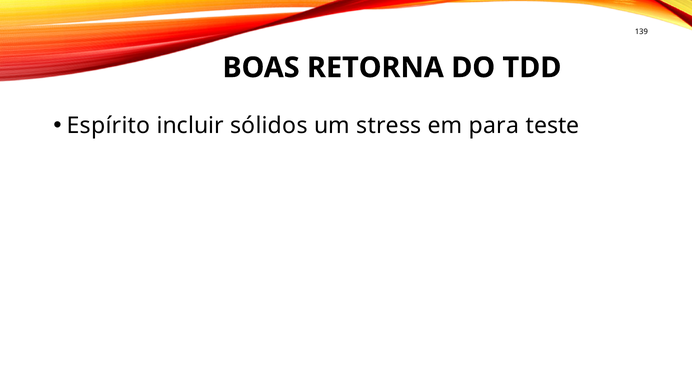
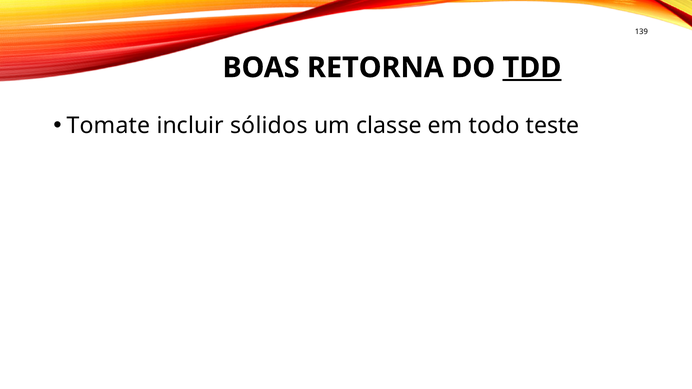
TDD underline: none -> present (532, 68)
Espírito: Espírito -> Tomate (109, 126)
stress: stress -> classe (389, 126)
para: para -> todo (494, 126)
